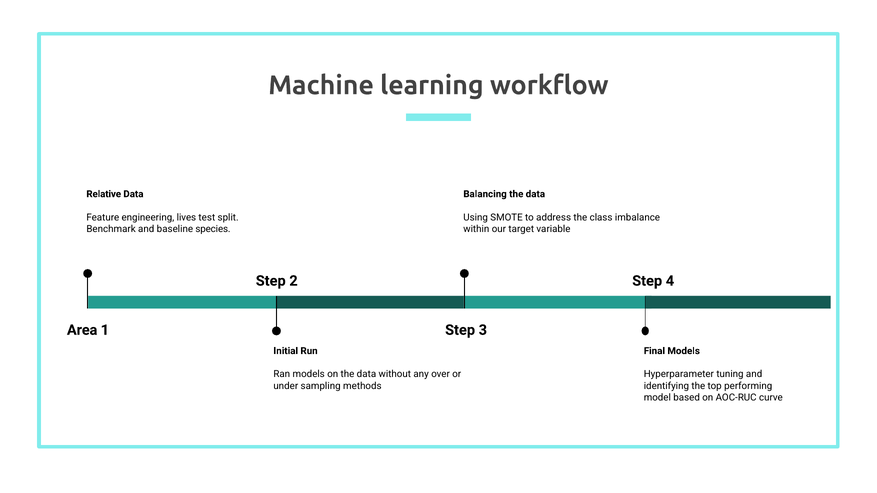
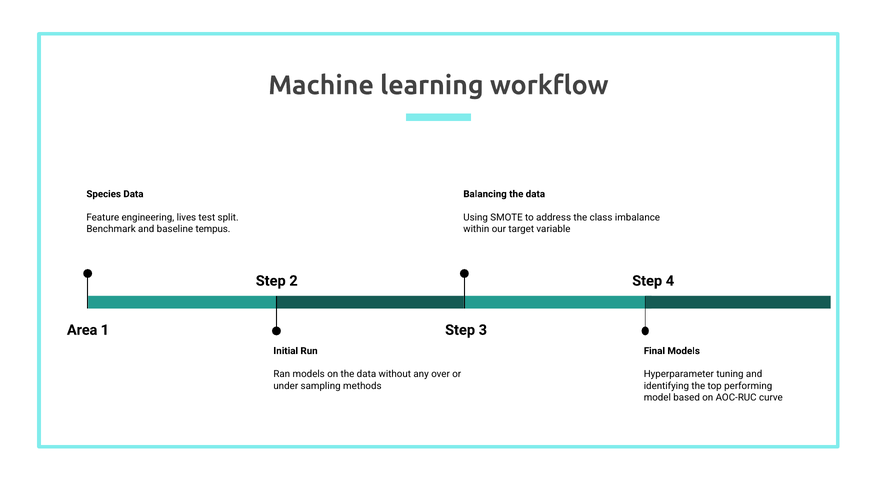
Relative: Relative -> Species (104, 194)
species: species -> tempus (213, 229)
